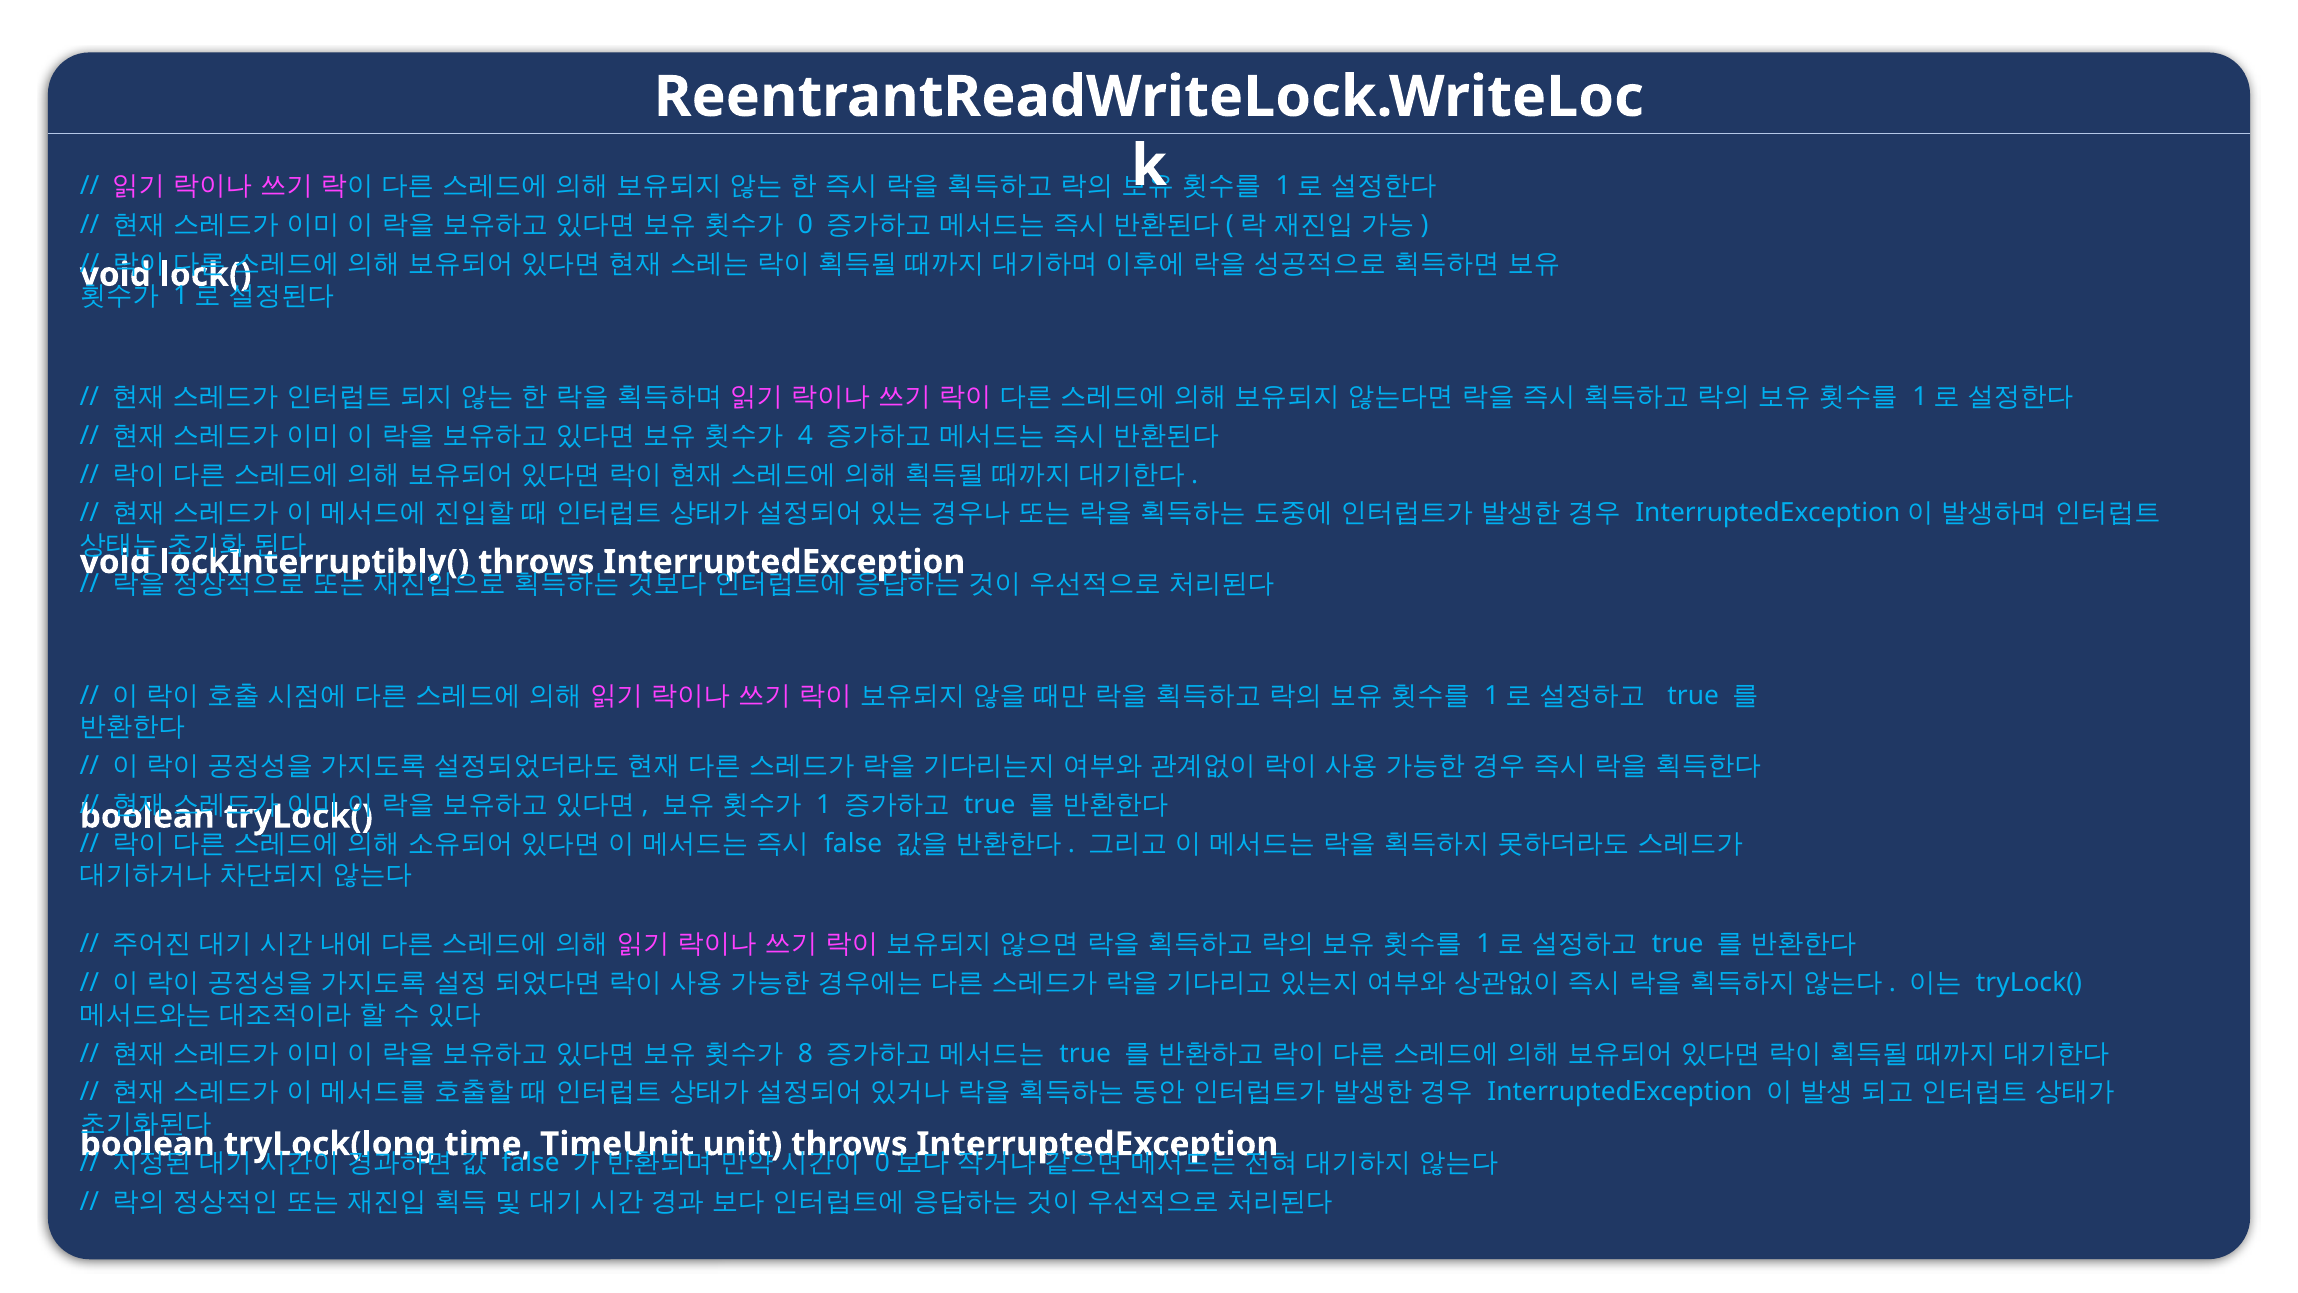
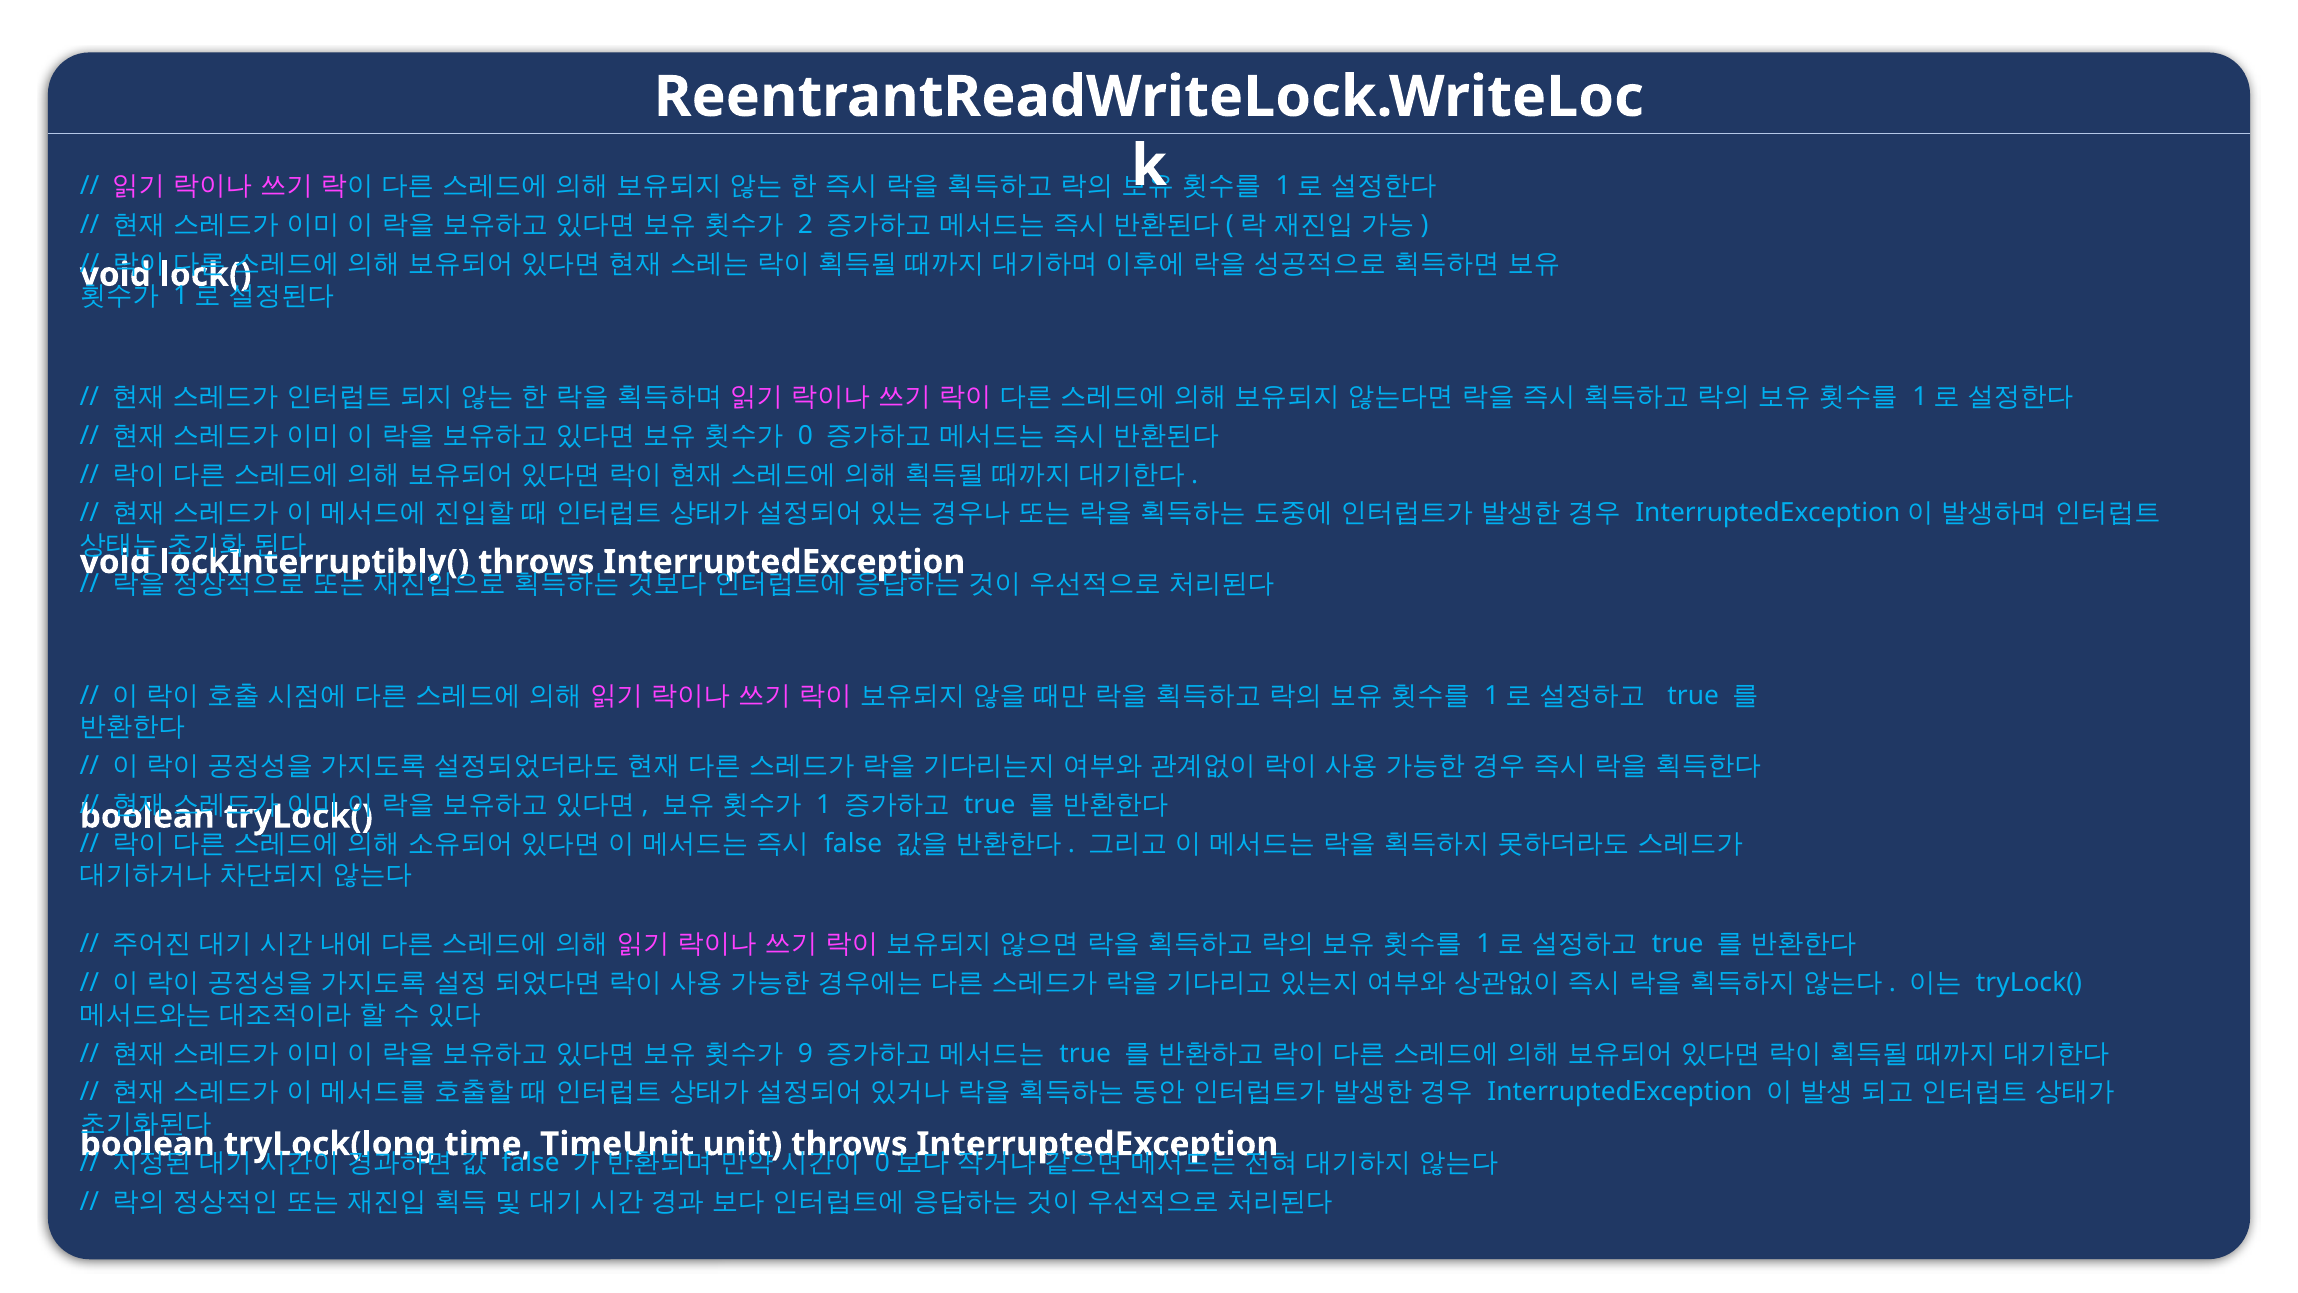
0: 0 -> 2 (805, 225)
4: 4 -> 0 (805, 435)
8: 8 -> 9 (805, 1053)
